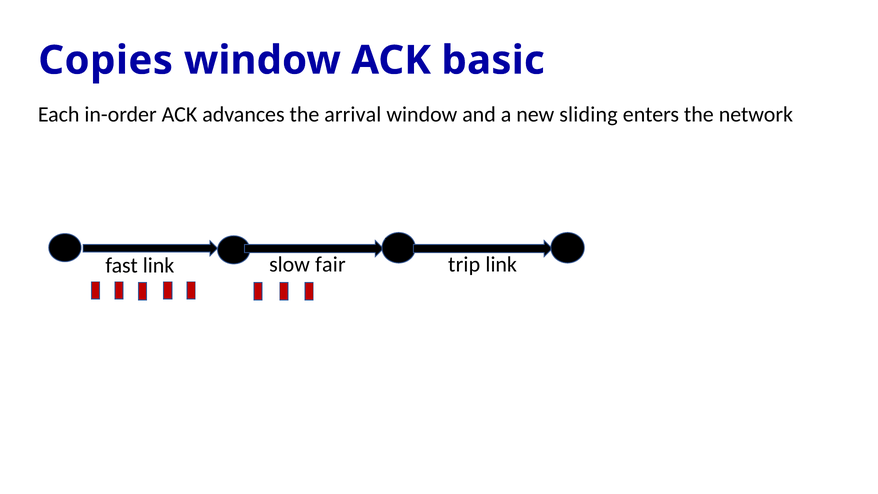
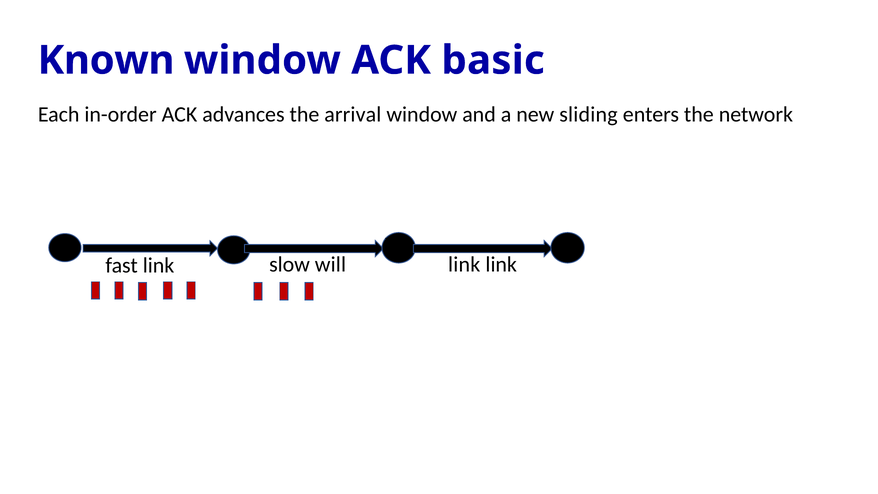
Copies: Copies -> Known (106, 60)
fair: fair -> will (330, 264)
fast link trip: trip -> link (464, 265)
